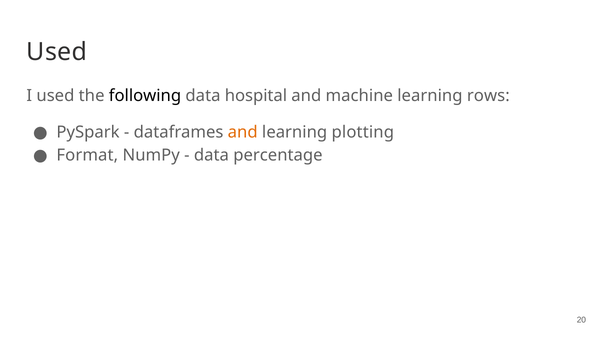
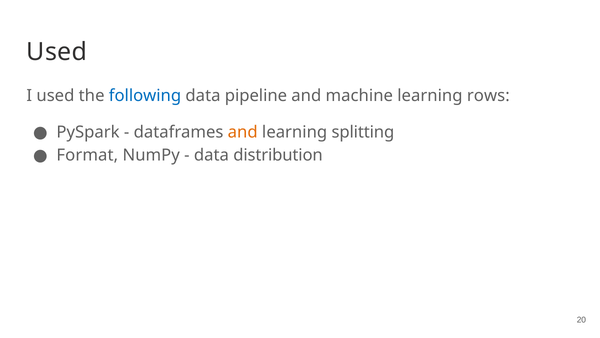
following colour: black -> blue (145, 96)
hospital: hospital -> pipeline (256, 96)
plotting: plotting -> splitting (363, 132)
percentage: percentage -> distribution (278, 155)
